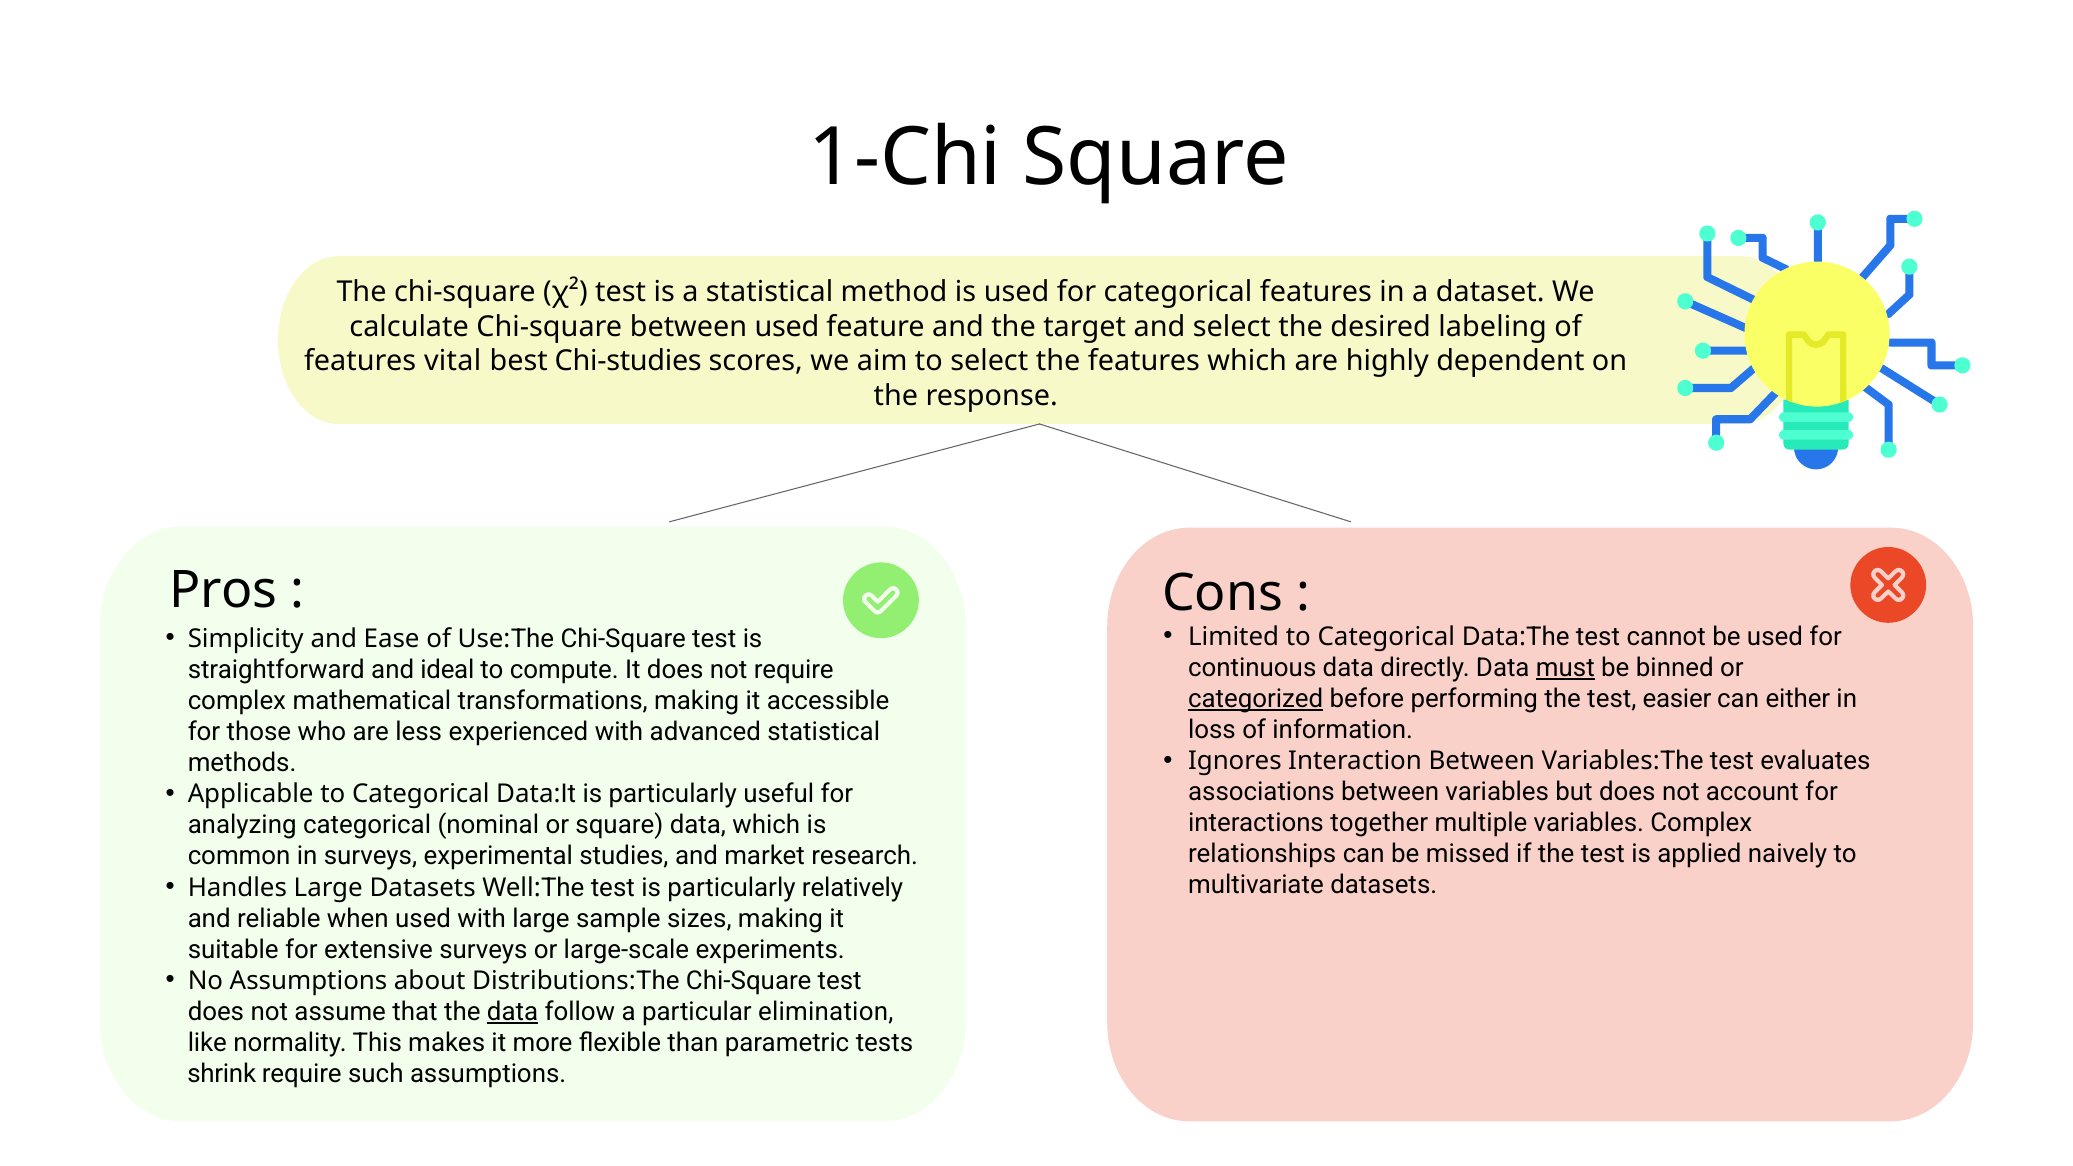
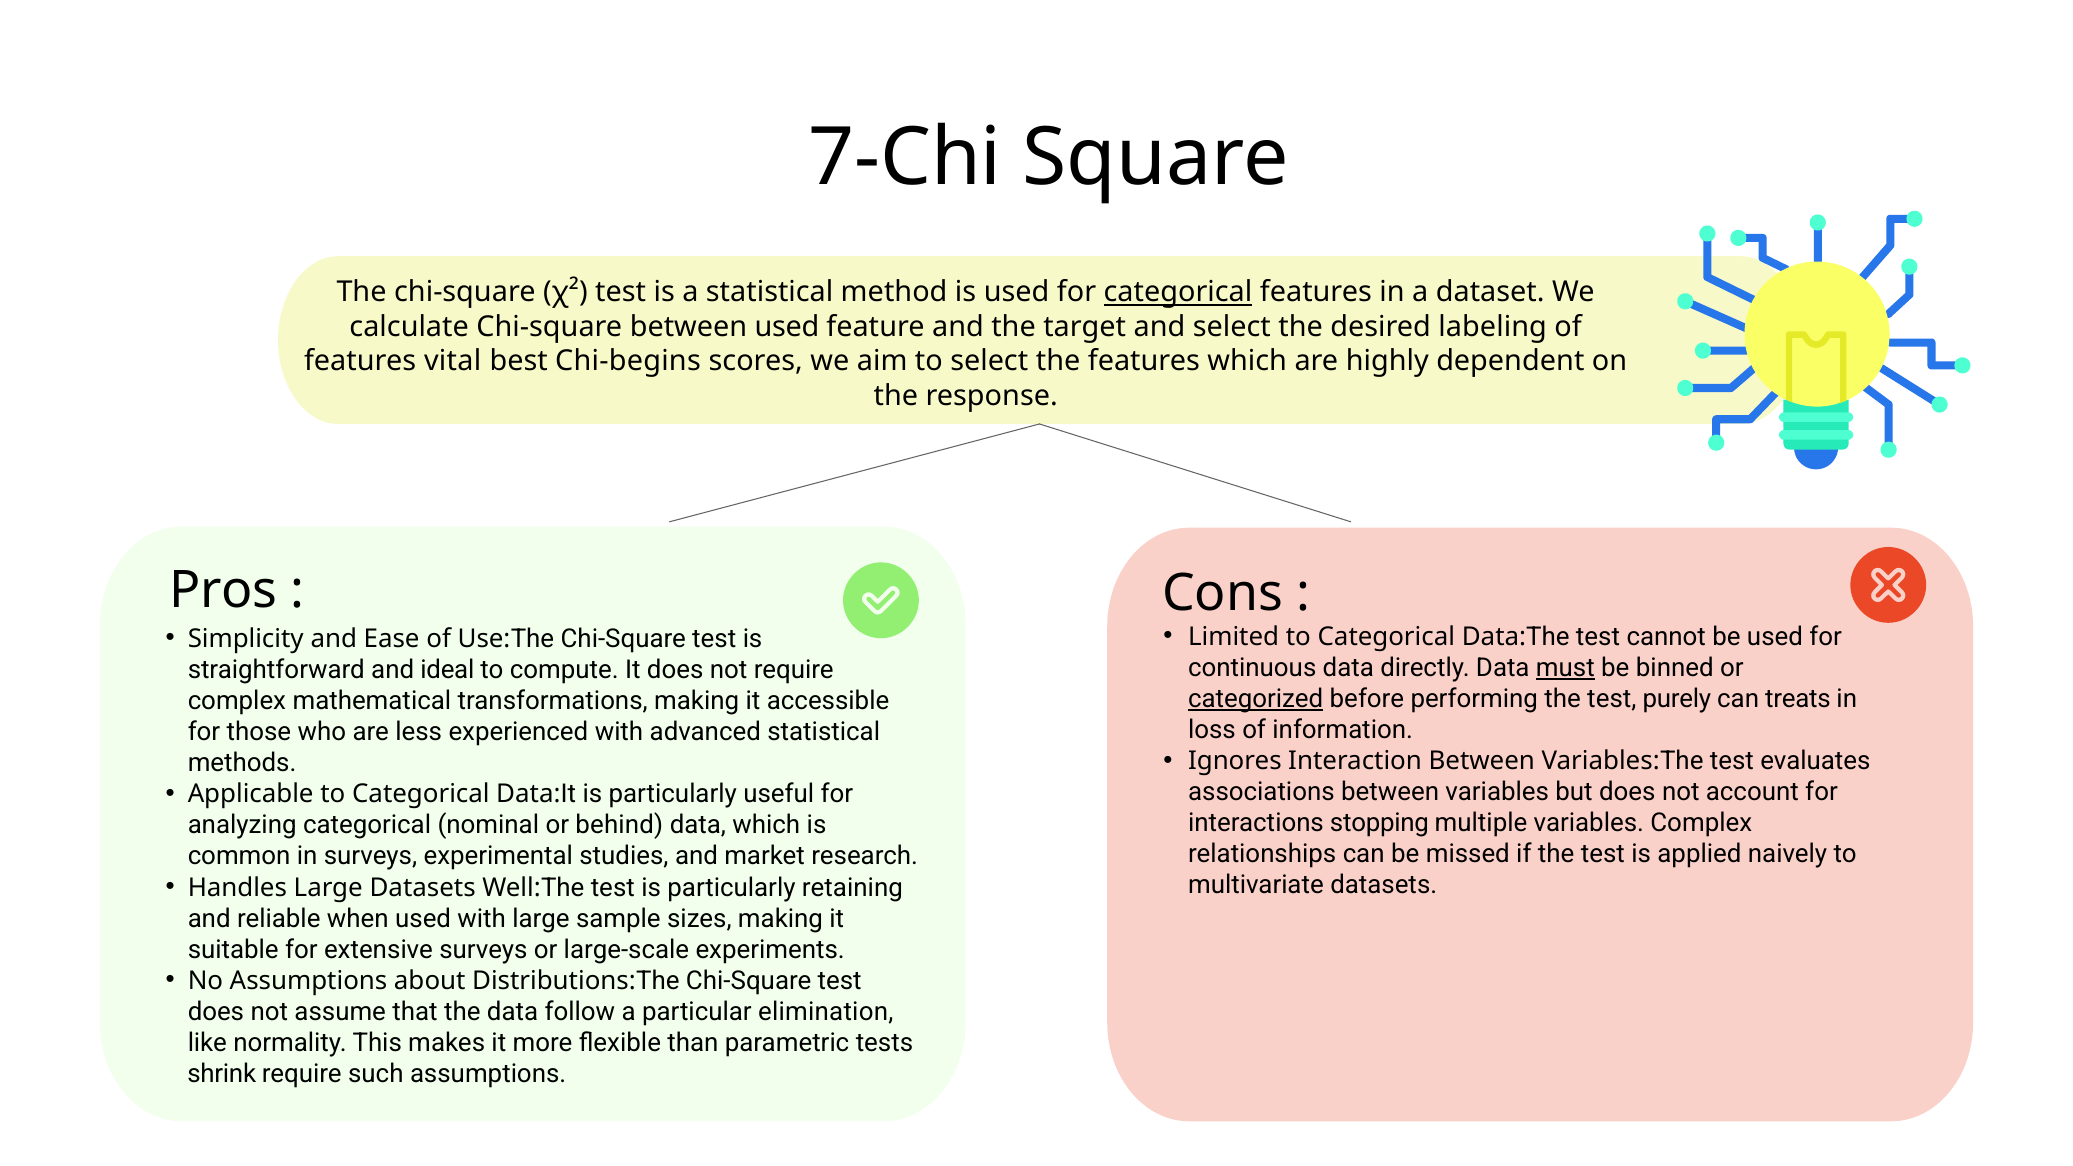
1-Chi: 1-Chi -> 7-Chi (905, 158)
categorical underline: none -> present (1178, 292)
Chi-studies: Chi-studies -> Chi-begins (628, 362)
easier: easier -> purely (1677, 699)
either: either -> treats (1798, 699)
together: together -> stopping (1379, 823)
or square: square -> behind (619, 825)
relatively: relatively -> retaining (852, 888)
data underline: present -> none (513, 1012)
